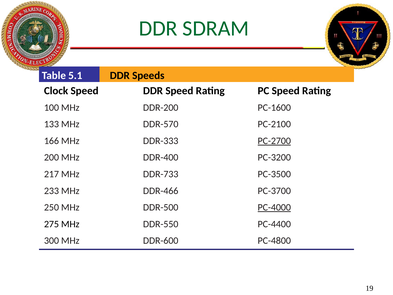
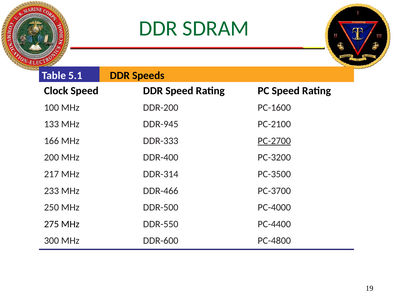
DDR-570: DDR-570 -> DDR-945 (161, 124)
DDR-733: DDR-733 -> DDR-314 (161, 174)
PC-4000 underline: present -> none (274, 207)
